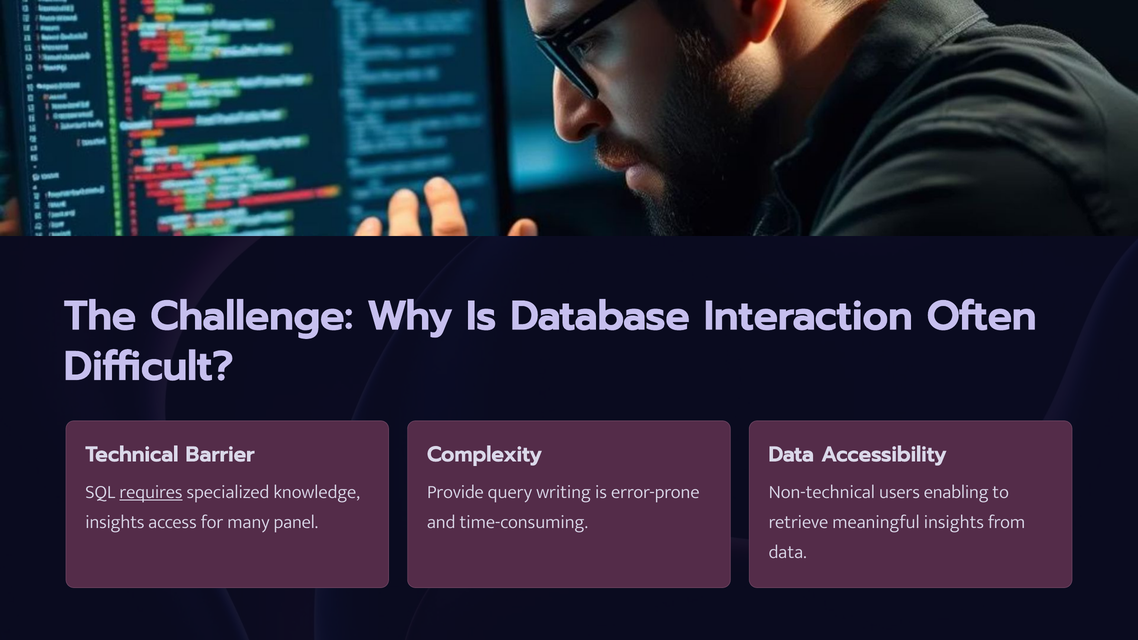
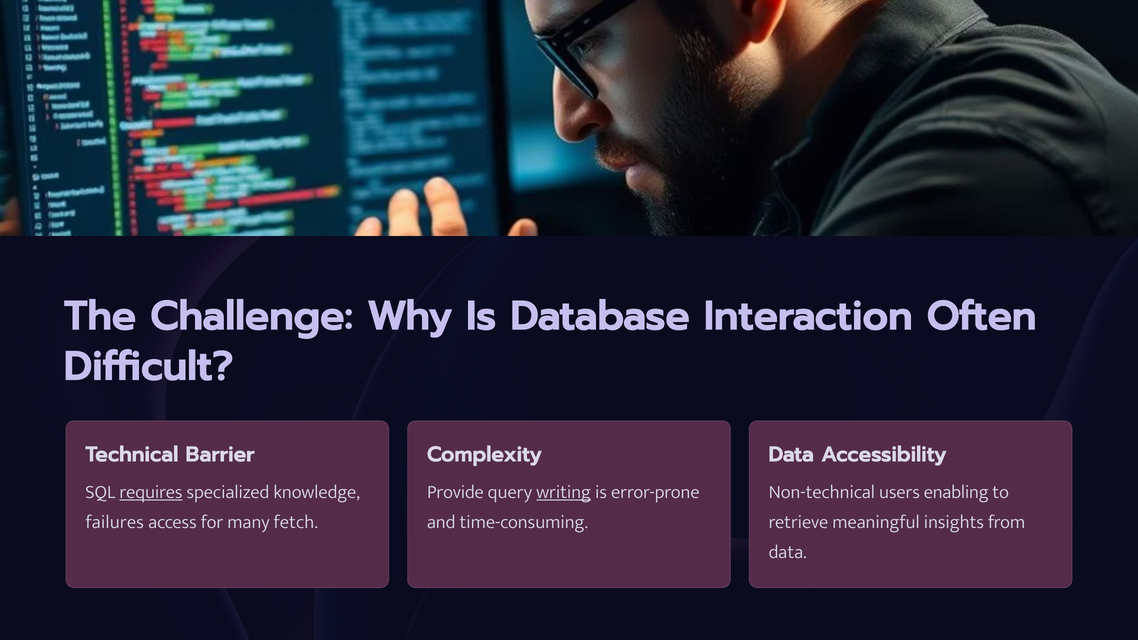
writing underline: none -> present (564, 492)
insights: insights -> failures (115, 522)
panel: panel -> fetch (296, 522)
